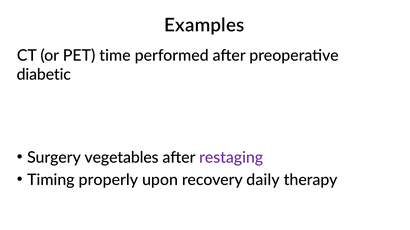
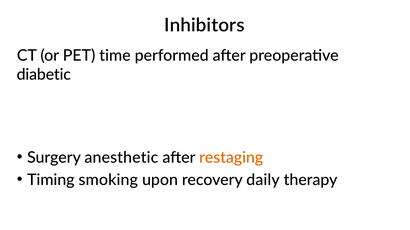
Examples: Examples -> Inhibitors (204, 25)
vegetables: vegetables -> anesthetic (121, 158)
restaging colour: purple -> orange (231, 158)
properly: properly -> smoking (108, 180)
